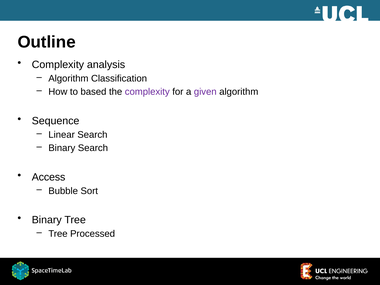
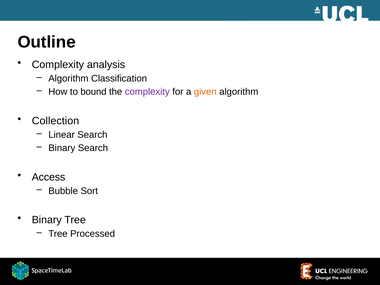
based: based -> bound (94, 92)
given colour: purple -> orange (205, 92)
Sequence: Sequence -> Collection (56, 121)
